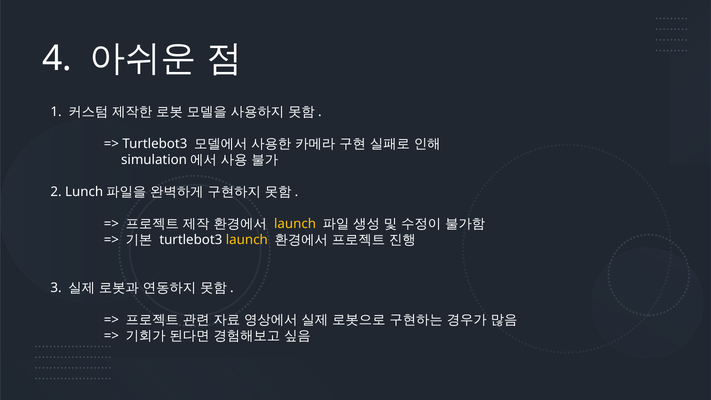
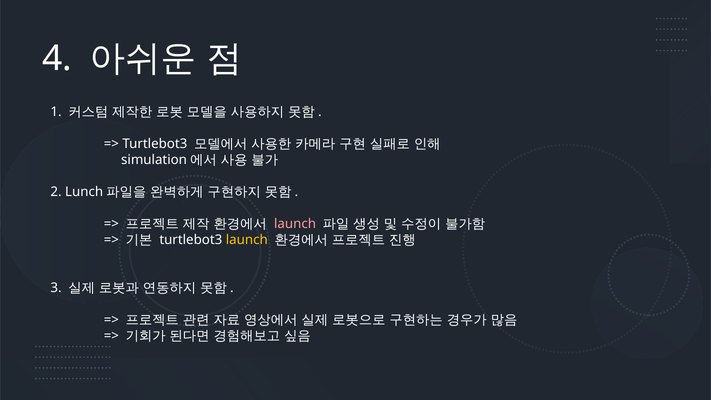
launch colour: yellow -> pink (295, 224)
